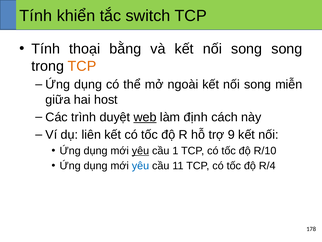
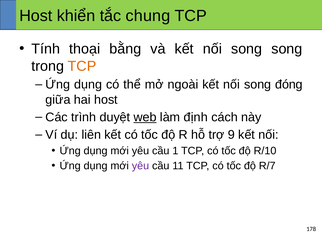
Tính: Tính -> Host (36, 16)
switch: switch -> chung (148, 16)
miễn: miễn -> đóng (289, 84)
yêu underline: present -> none (140, 151)
yêu colour: blue -> purple (140, 166)
R/4: R/4 -> R/7 (267, 166)
